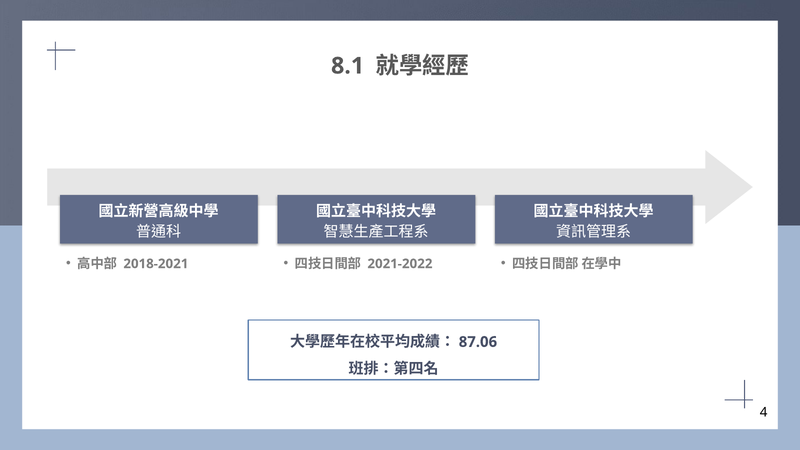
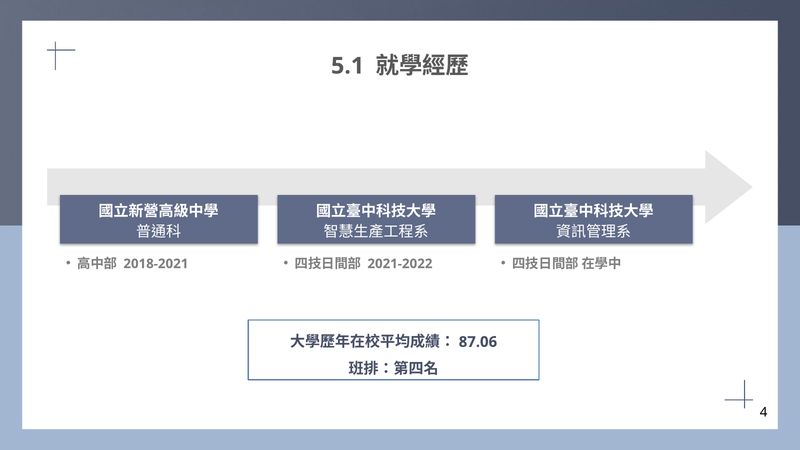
8.1: 8.1 -> 5.1 (348, 66)
